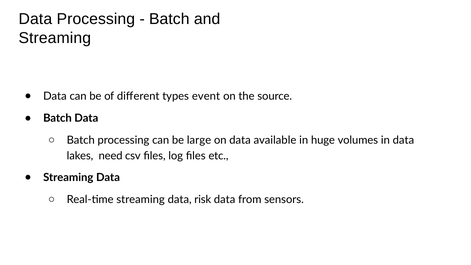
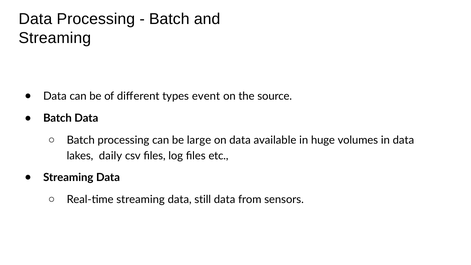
need: need -> daily (110, 156)
risk: risk -> still (203, 200)
